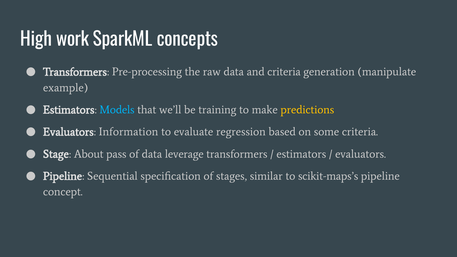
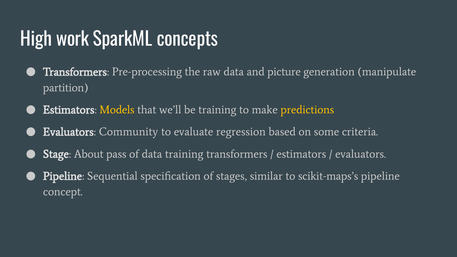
and criteria: criteria -> picture (284, 72)
example: example -> partition (66, 88)
Models colour: light blue -> yellow (117, 110)
Information: Information -> Community (128, 132)
data leverage: leverage -> training (184, 154)
